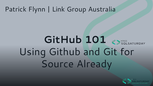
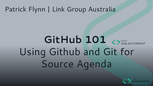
Already: Already -> Agenda (94, 64)
